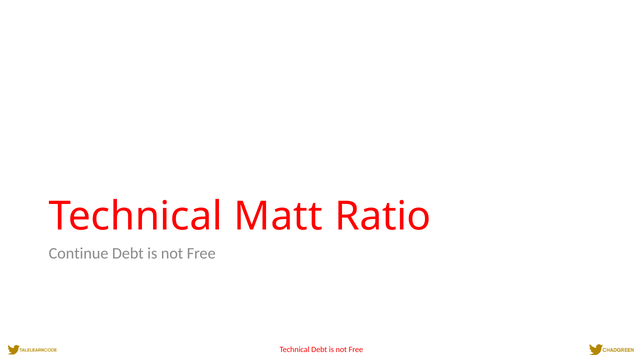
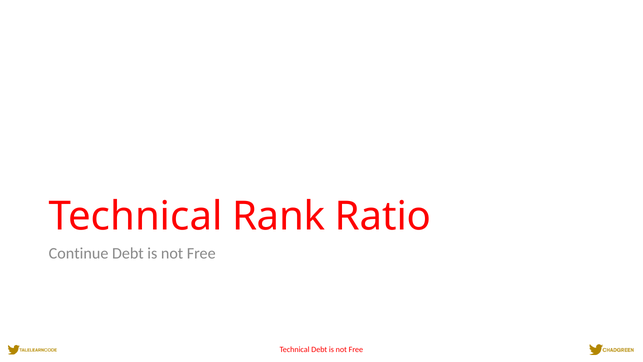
Matt: Matt -> Rank (279, 216)
